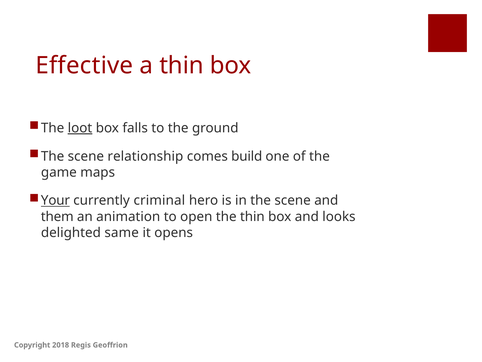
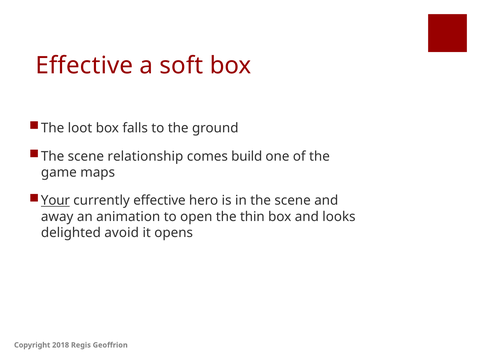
a thin: thin -> soft (181, 66)
loot underline: present -> none (80, 128)
currently criminal: criminal -> effective (159, 200)
them: them -> away (57, 216)
same: same -> avoid (122, 232)
